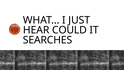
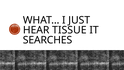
COULD: COULD -> TISSUE (69, 30)
